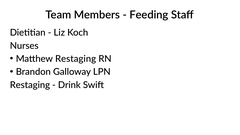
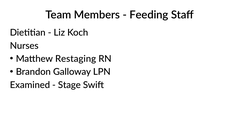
Restaging: Restaging -> Examined (30, 85)
Drink: Drink -> Stage (69, 85)
